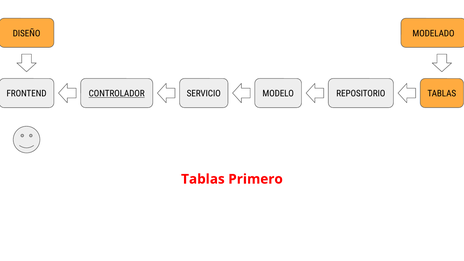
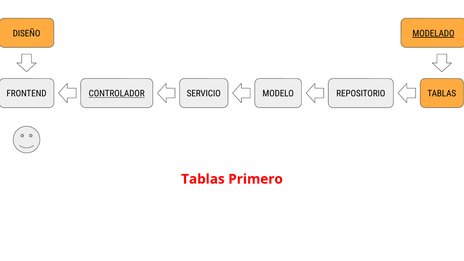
MODELADO underline: none -> present (433, 33)
